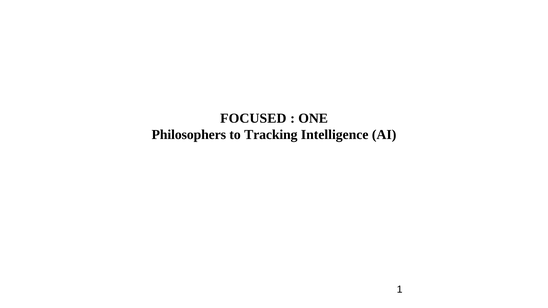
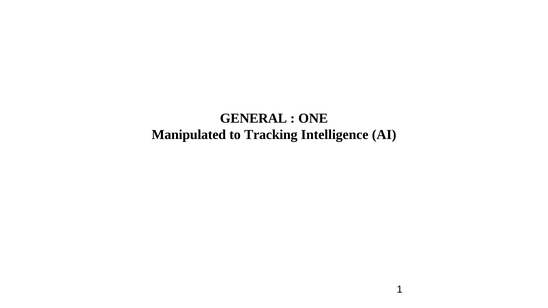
FOCUSED: FOCUSED -> GENERAL (253, 118)
Philosophers: Philosophers -> Manipulated (189, 135)
